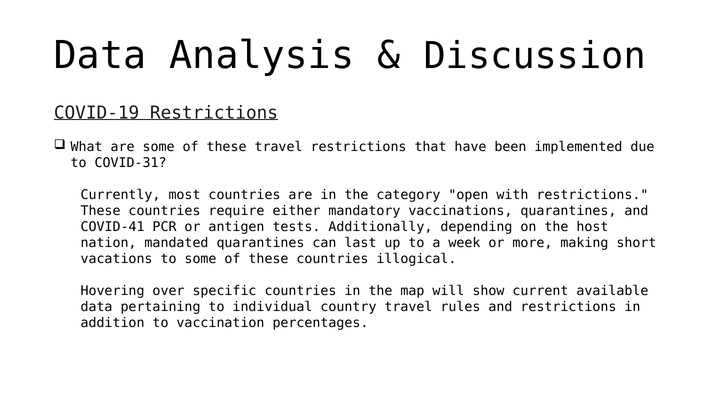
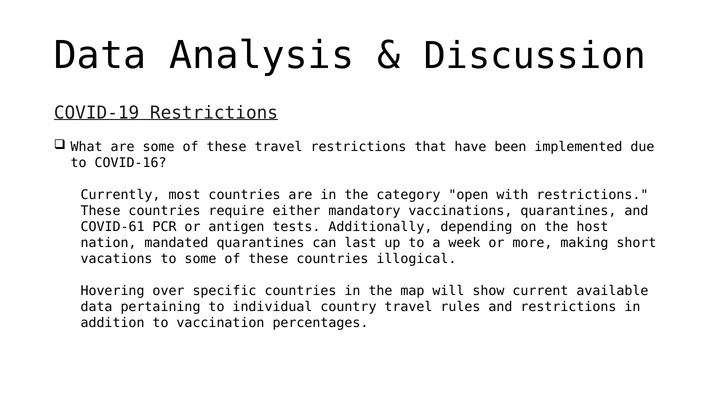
COVID-31: COVID-31 -> COVID-16 (131, 163)
COVID-41: COVID-41 -> COVID-61 (113, 227)
